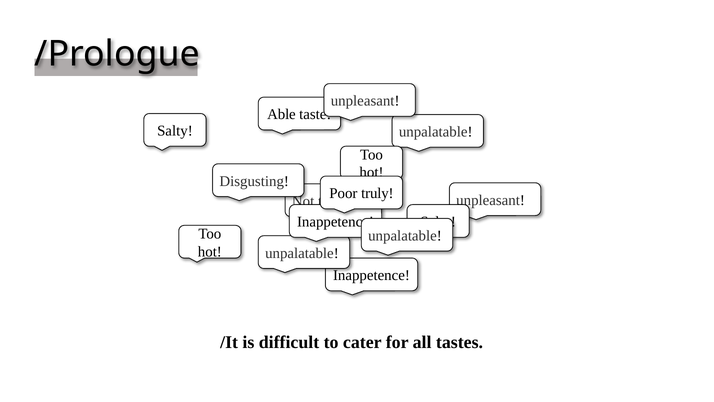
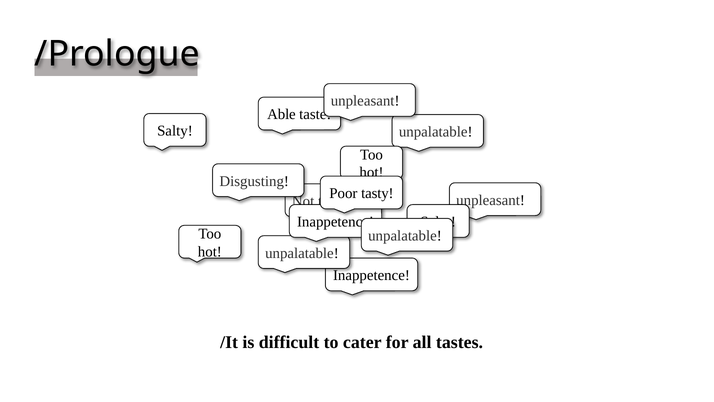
truly: truly -> tasty (377, 193)
